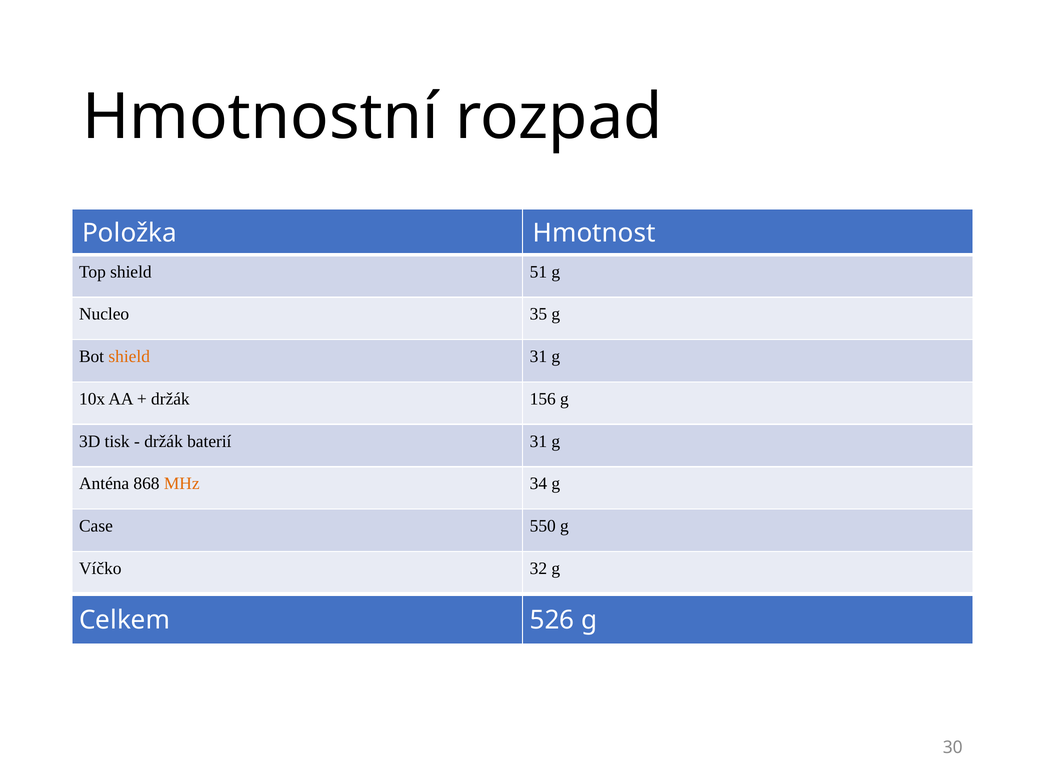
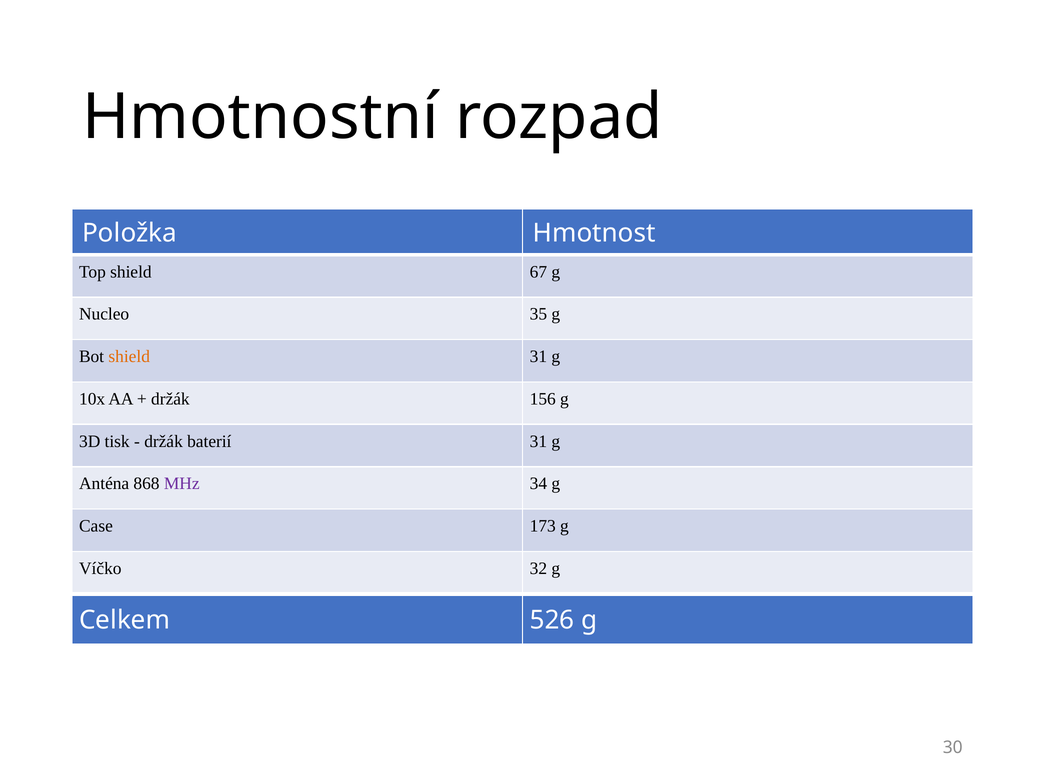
51: 51 -> 67 (538, 272)
MHz colour: orange -> purple (182, 484)
550: 550 -> 173 (543, 526)
